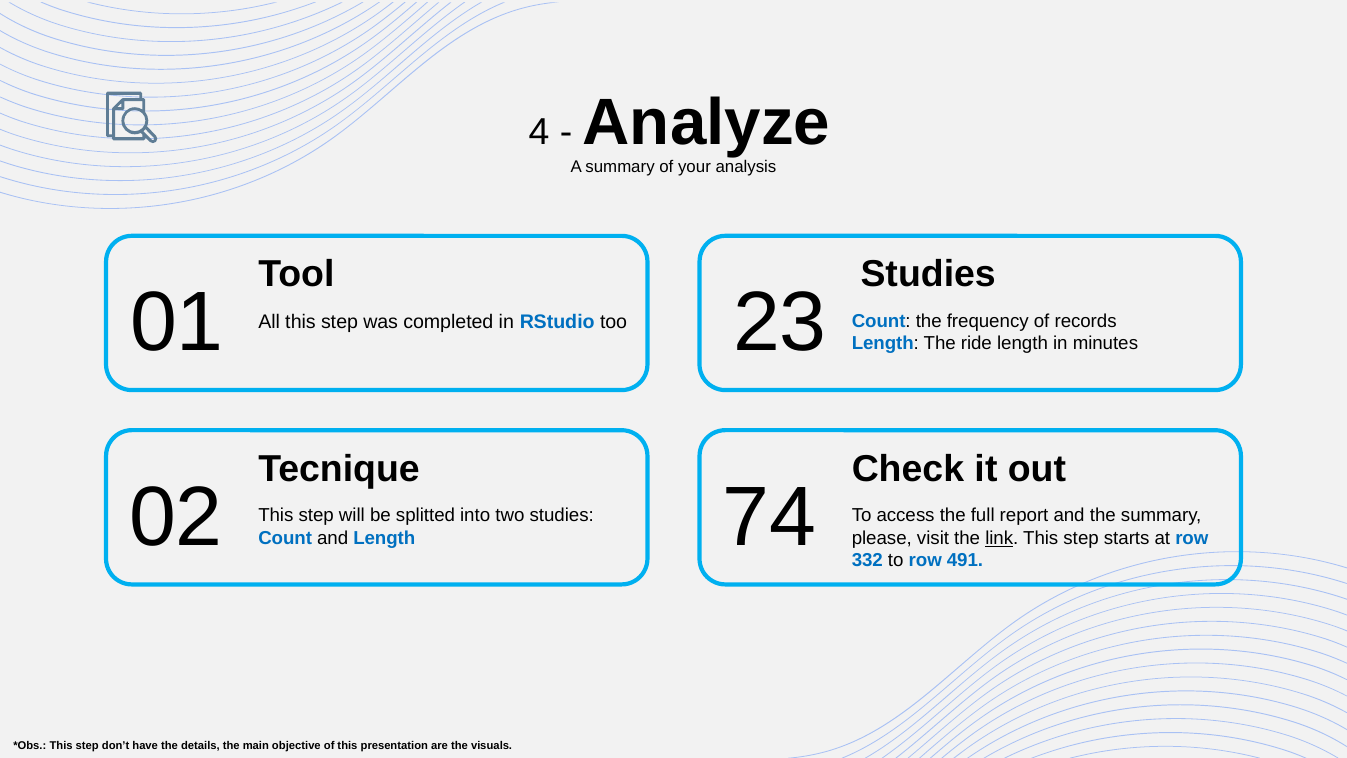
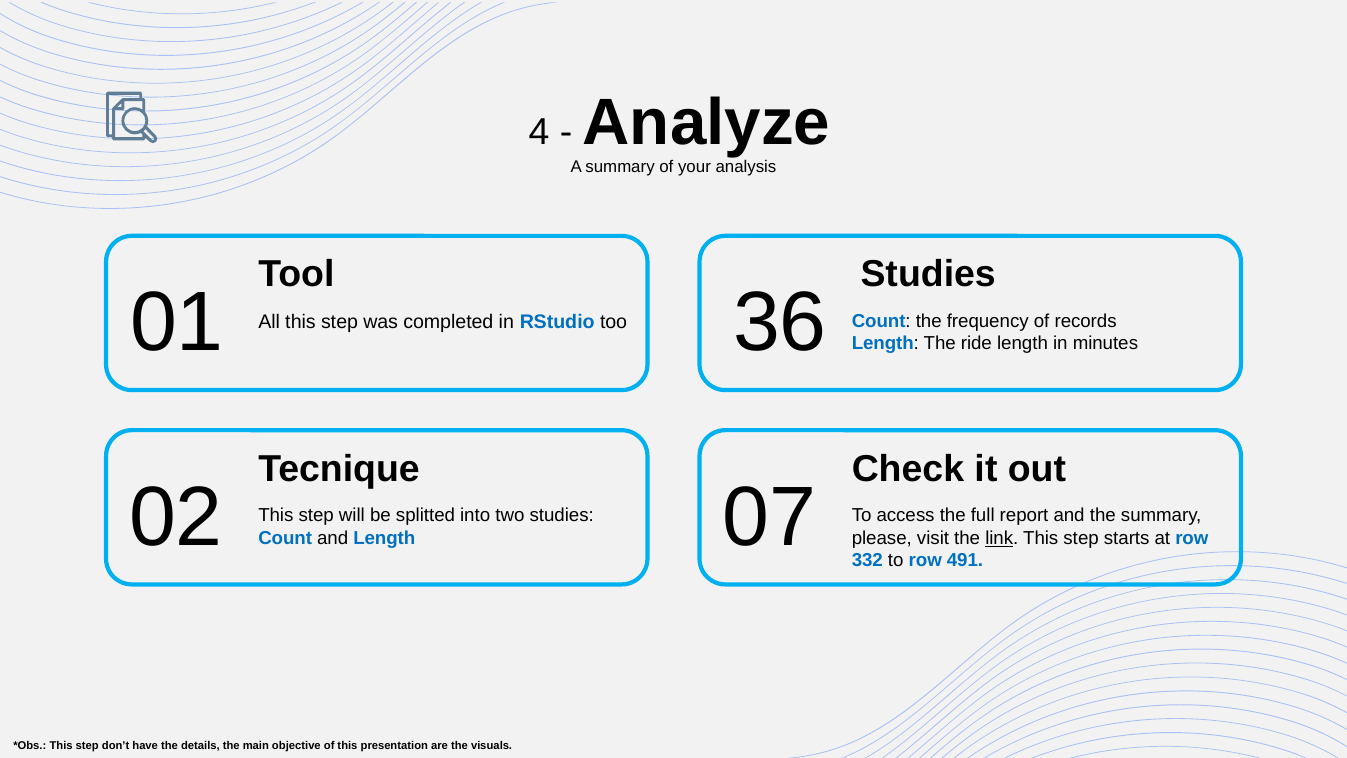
23: 23 -> 36 (780, 323)
74: 74 -> 07 (770, 517)
